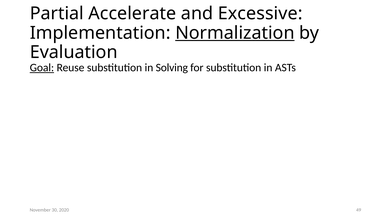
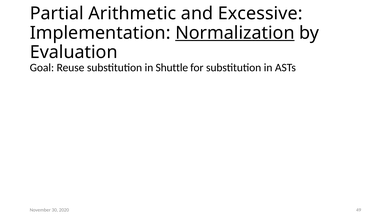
Accelerate: Accelerate -> Arithmetic (132, 13)
Goal underline: present -> none (42, 68)
Solving: Solving -> Shuttle (172, 68)
